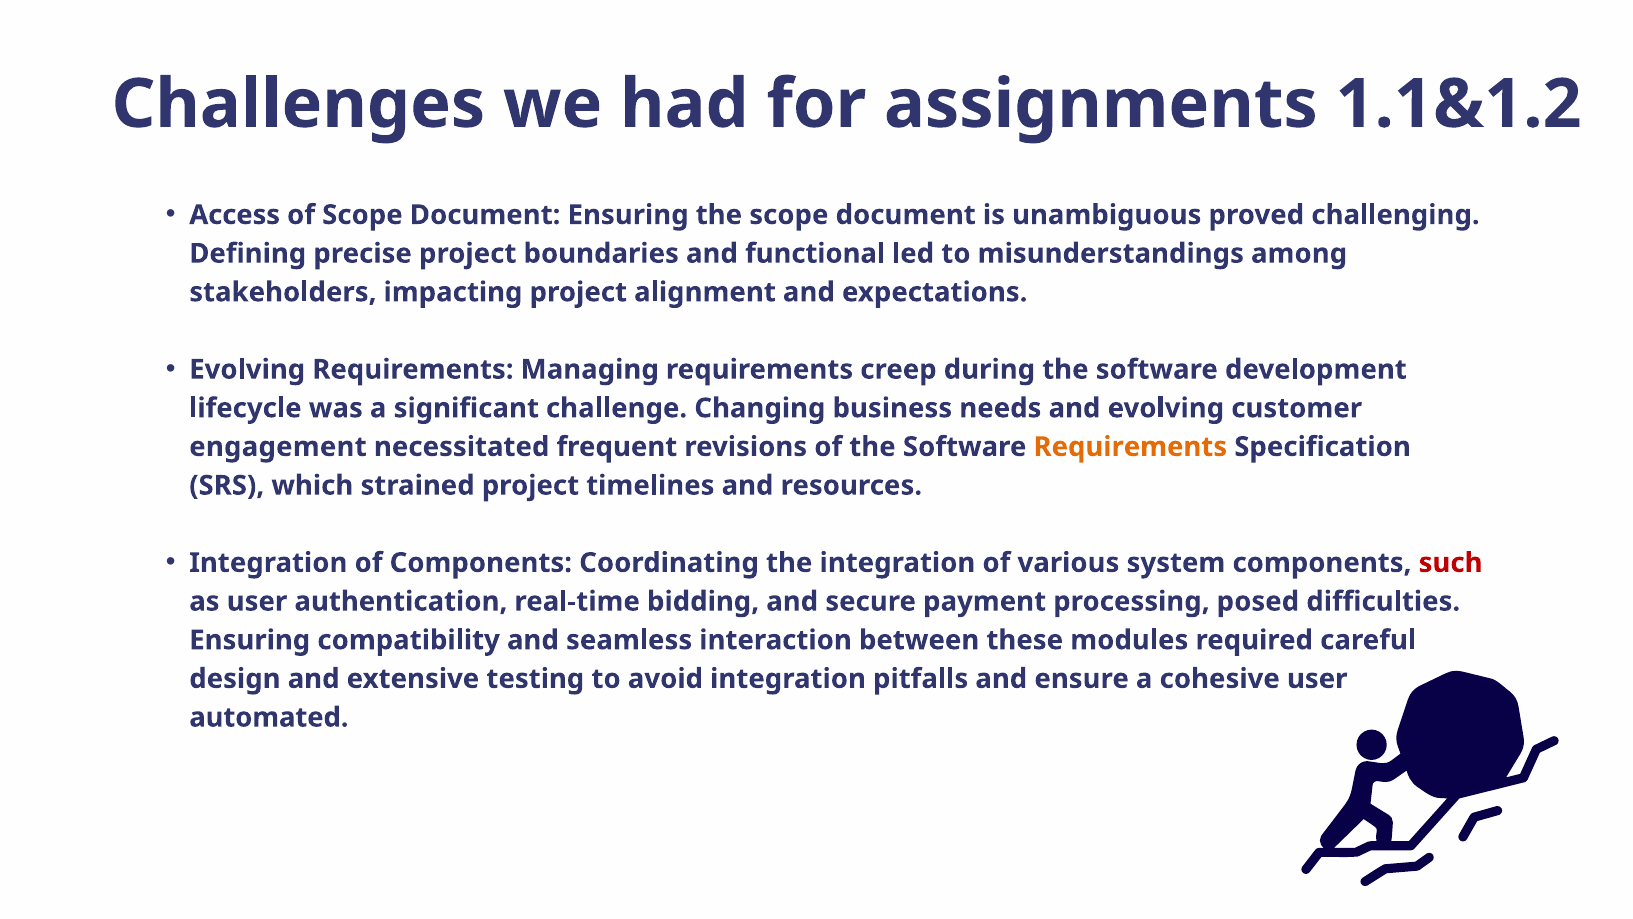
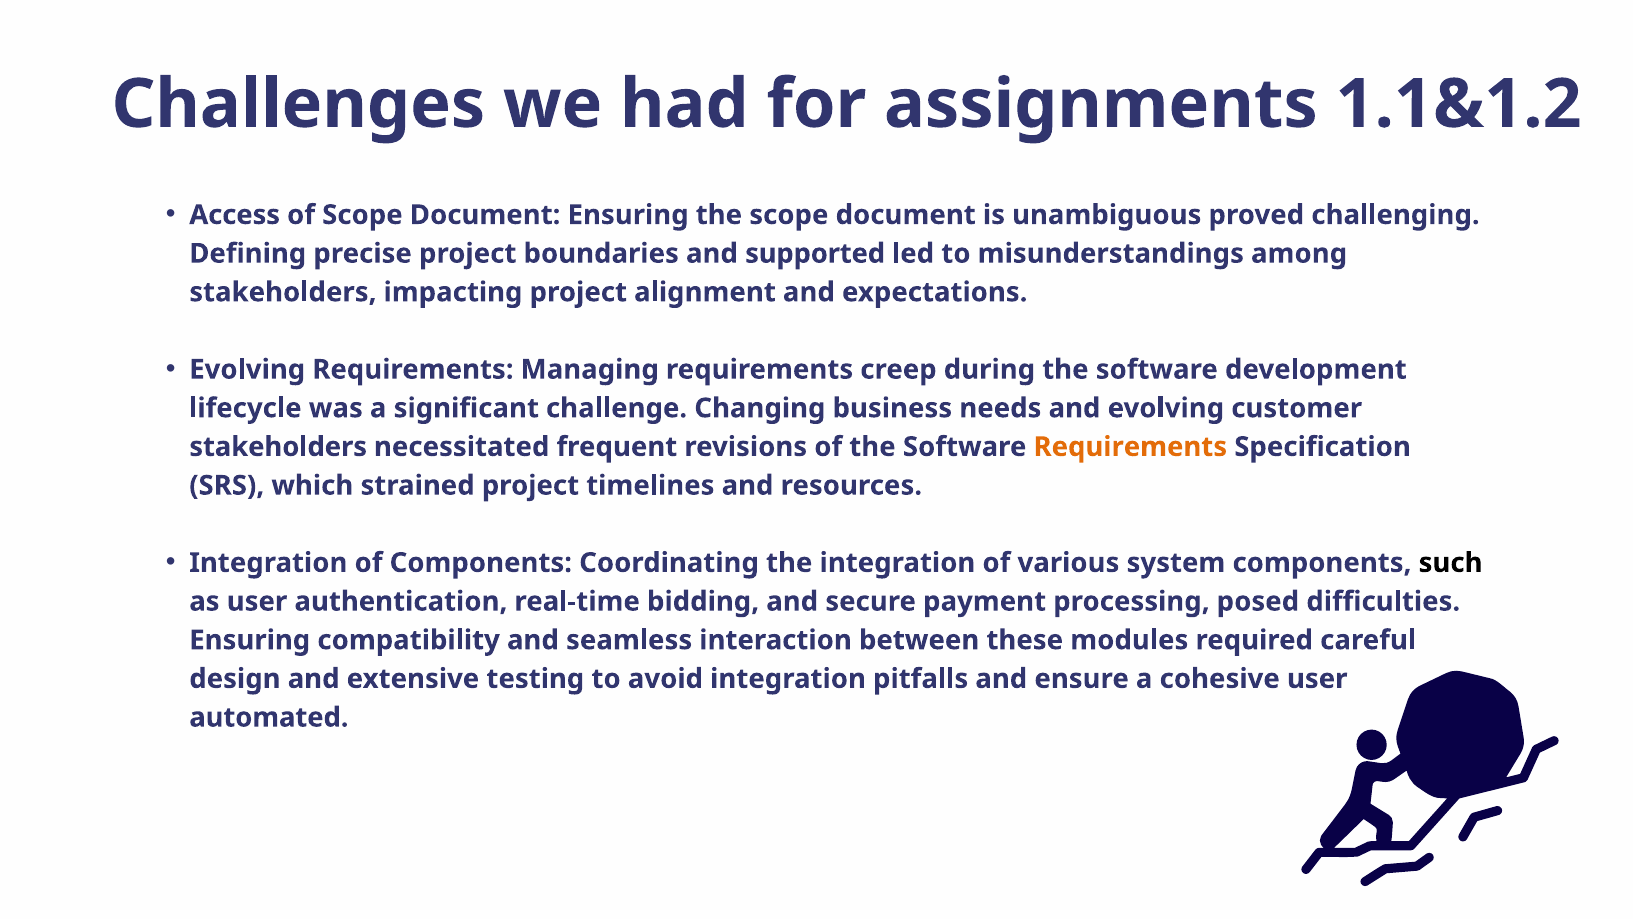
functional: functional -> supported (815, 253)
engagement: engagement -> stakeholders (278, 447)
such colour: red -> black (1451, 563)
